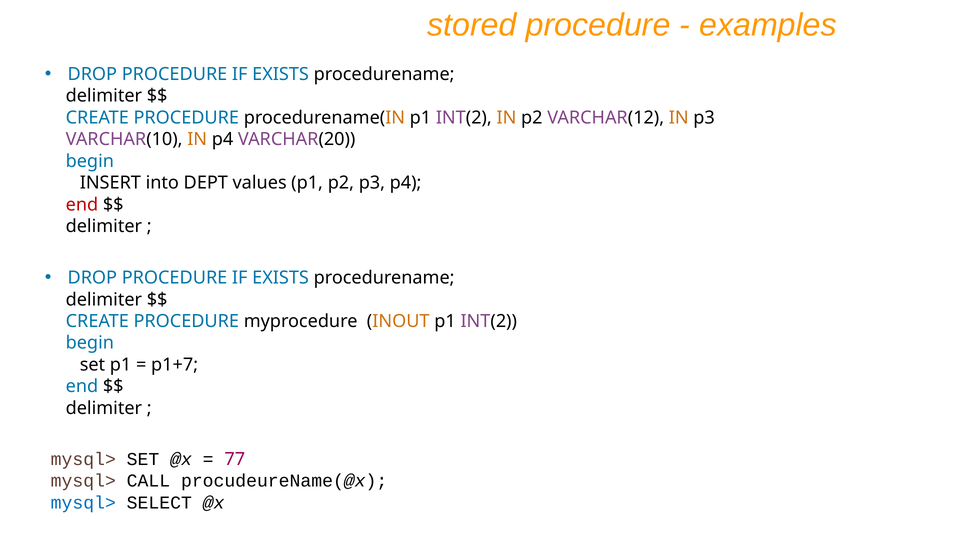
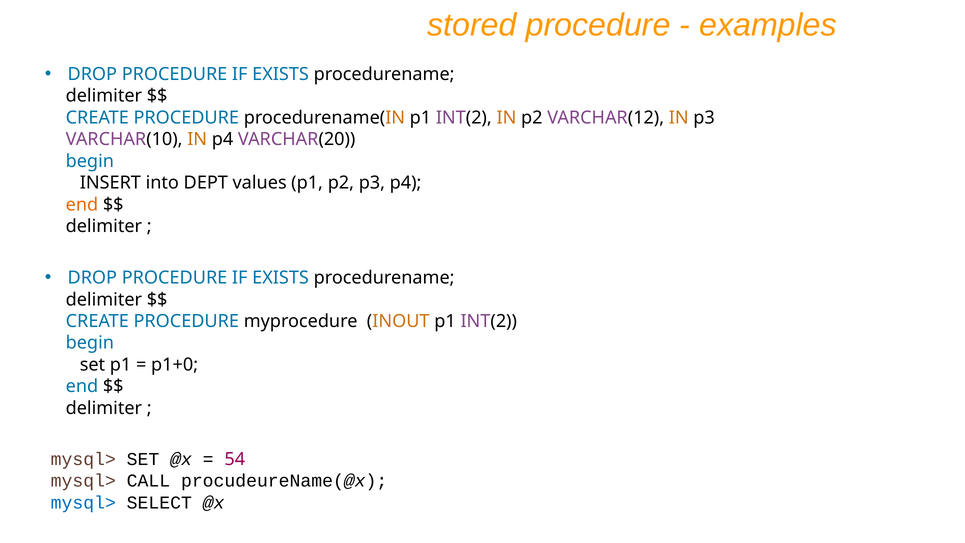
end colour: red -> orange (82, 204)
p1+7: p1+7 -> p1+0 (175, 365)
77: 77 -> 54 (235, 459)
